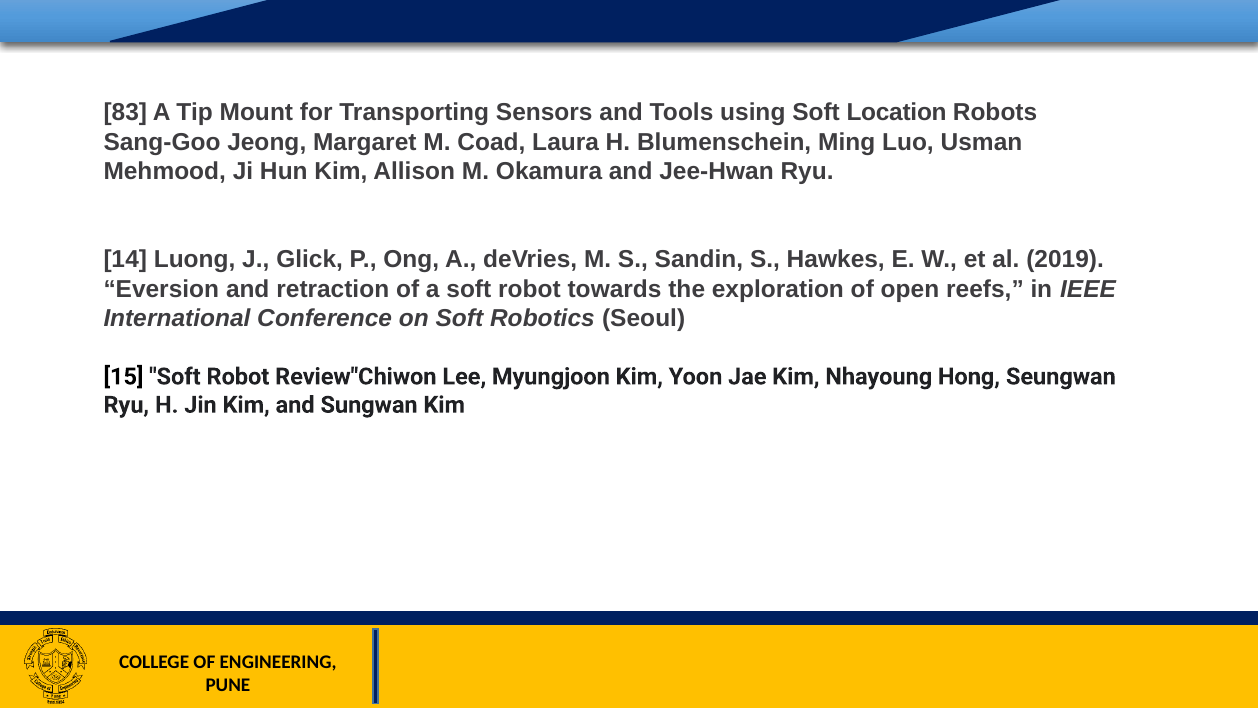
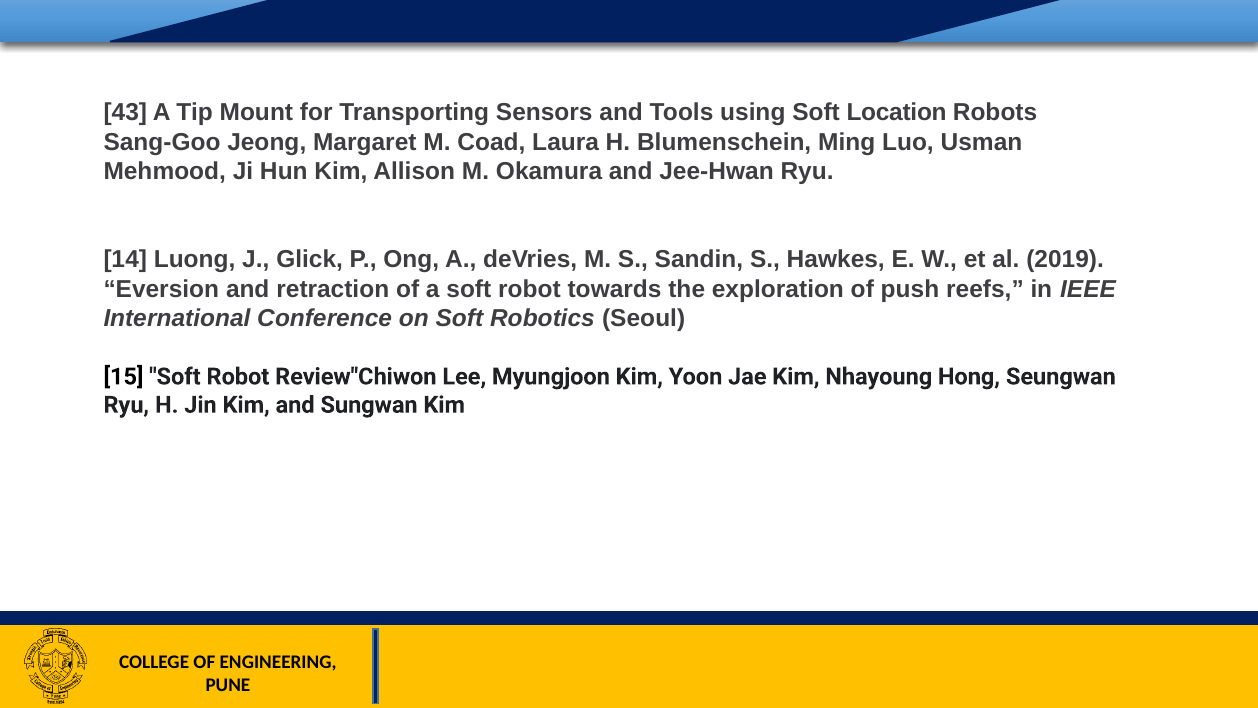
83: 83 -> 43 (125, 113)
open: open -> push (910, 289)
